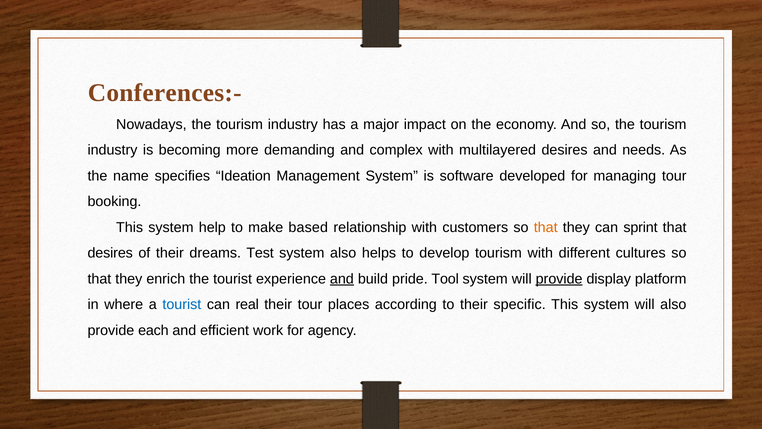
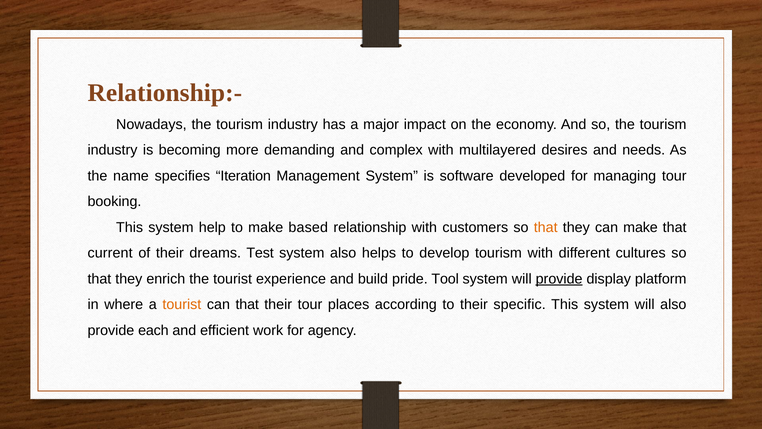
Conferences:-: Conferences:- -> Relationship:- (165, 93)
Ideation: Ideation -> Iteration (243, 176)
can sprint: sprint -> make (640, 227)
desires: desires -> current (110, 253)
and underline: present -> none (342, 279)
tourist colour: blue -> orange (182, 304)
can real: real -> that (247, 304)
